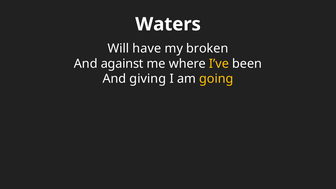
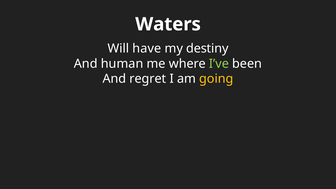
broken: broken -> destiny (207, 49)
against: against -> human (122, 64)
I’ve colour: yellow -> light green (219, 64)
giving: giving -> regret (148, 79)
